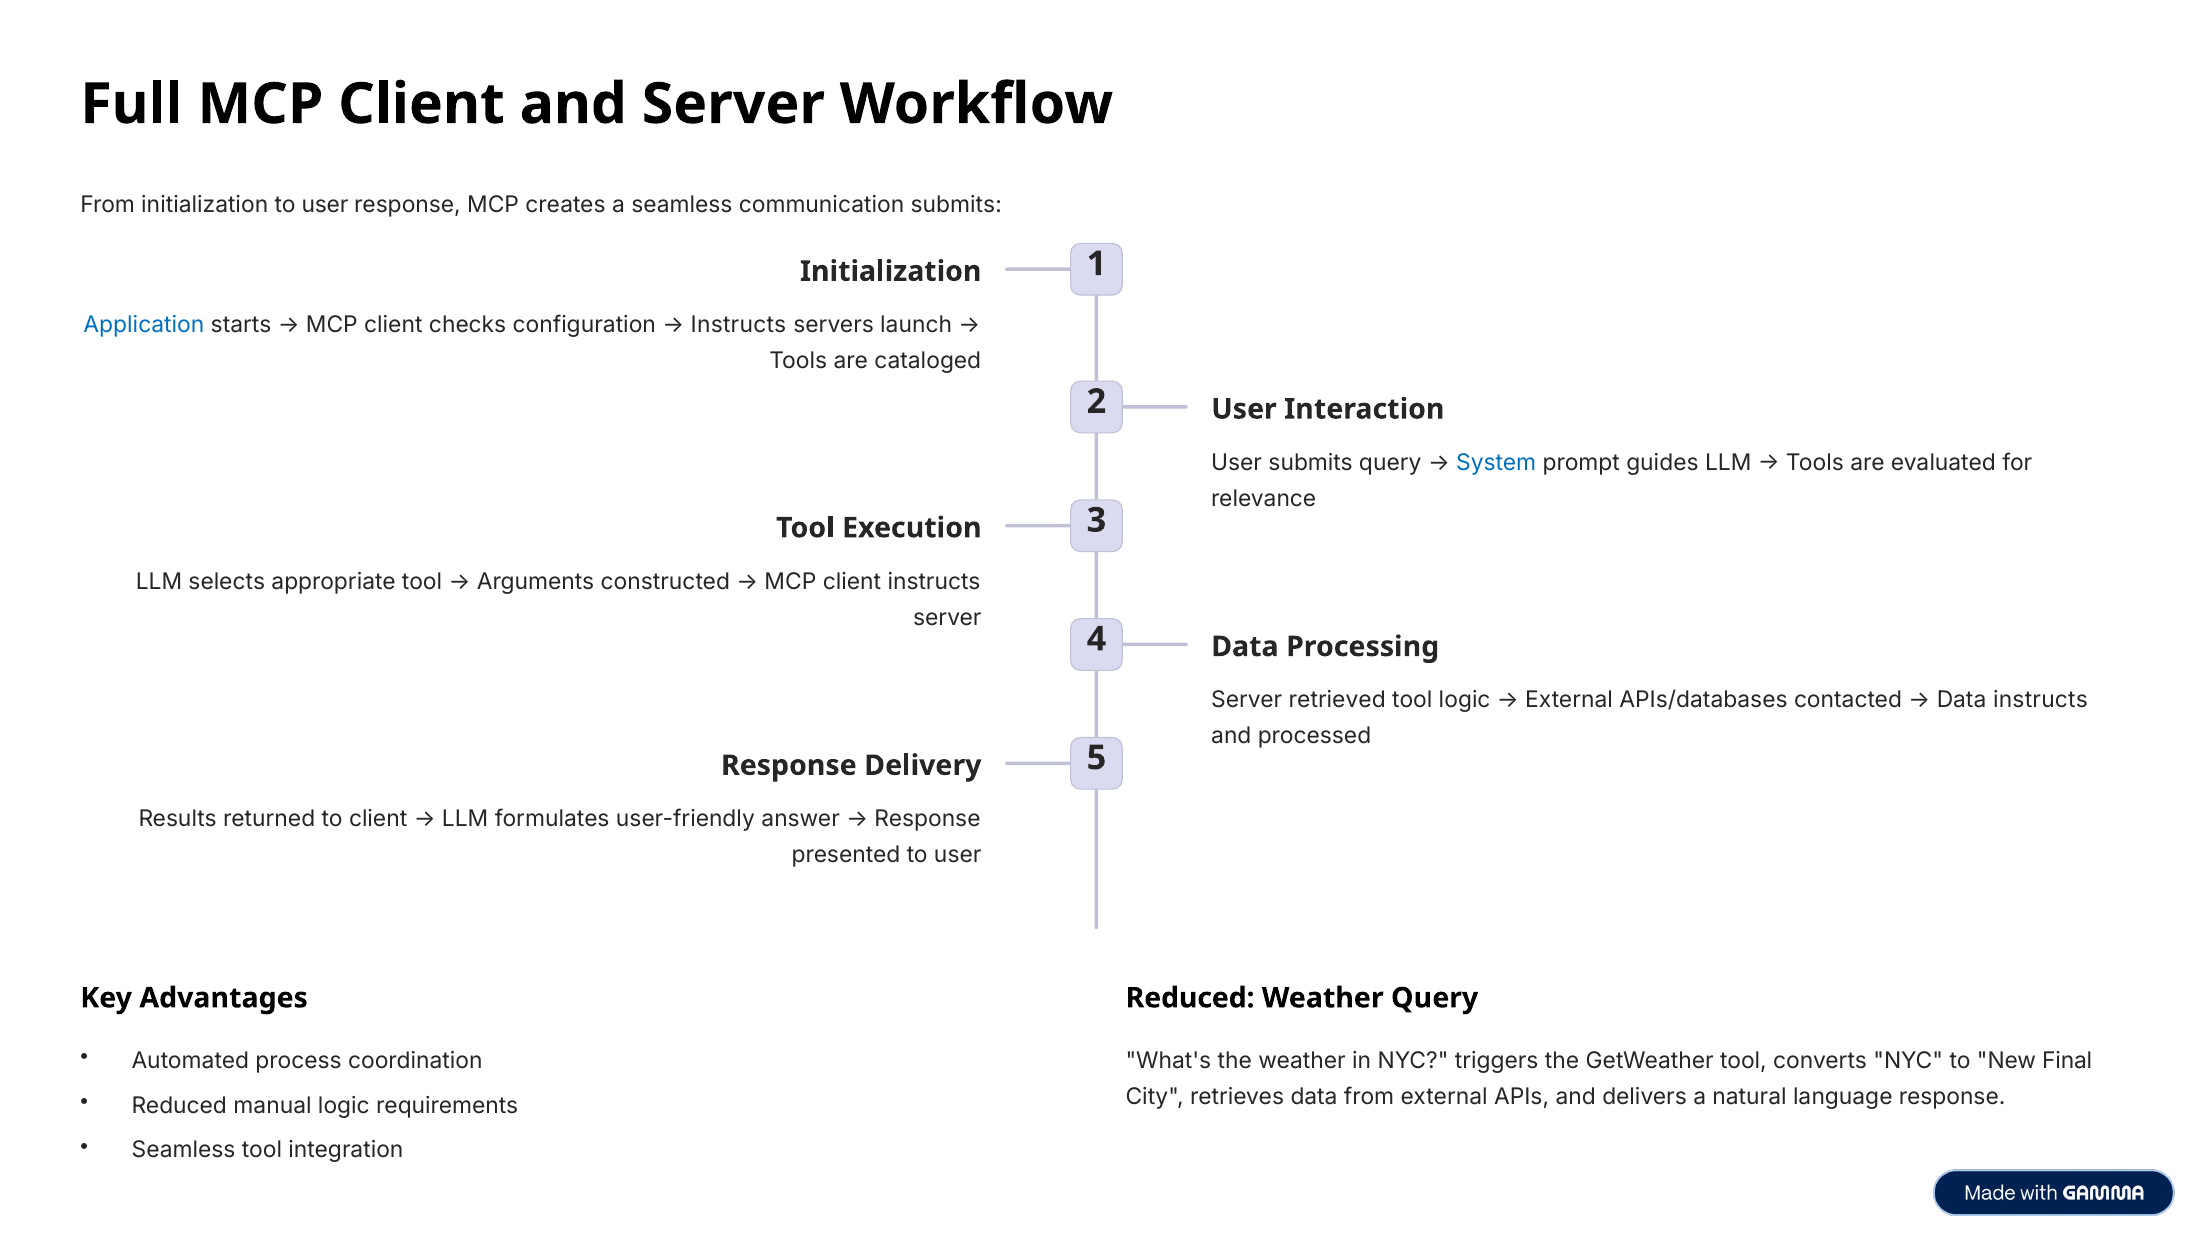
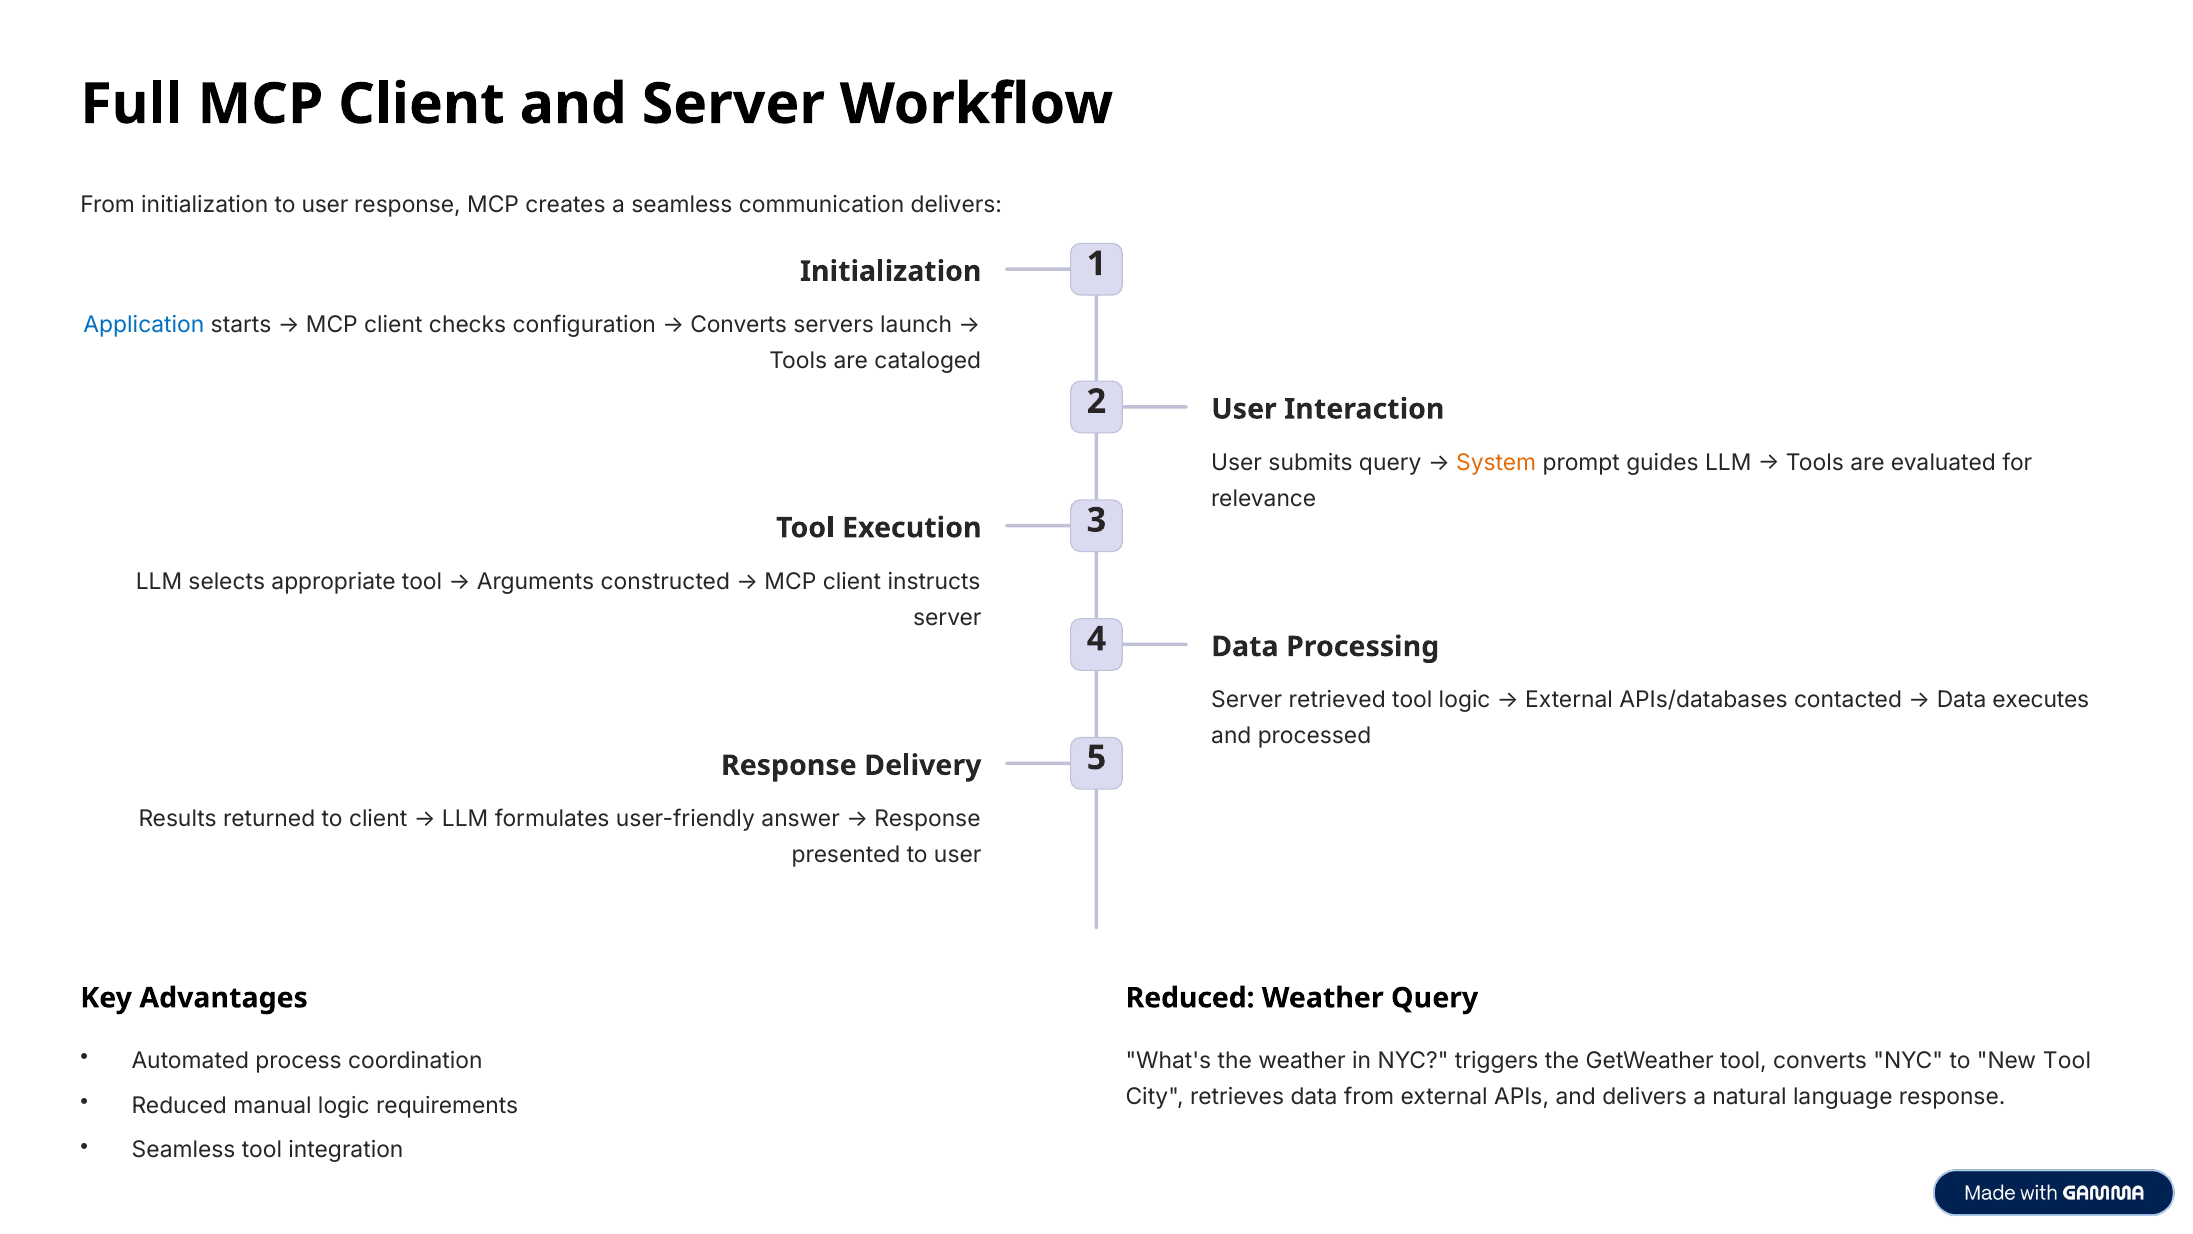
communication submits: submits -> delivers (956, 205)
Instructs: Instructs -> Converts (739, 325)
System colour: blue -> orange (1496, 463)
Data instructs: instructs -> executes (2041, 700)
New Final: Final -> Tool (2067, 1060)
